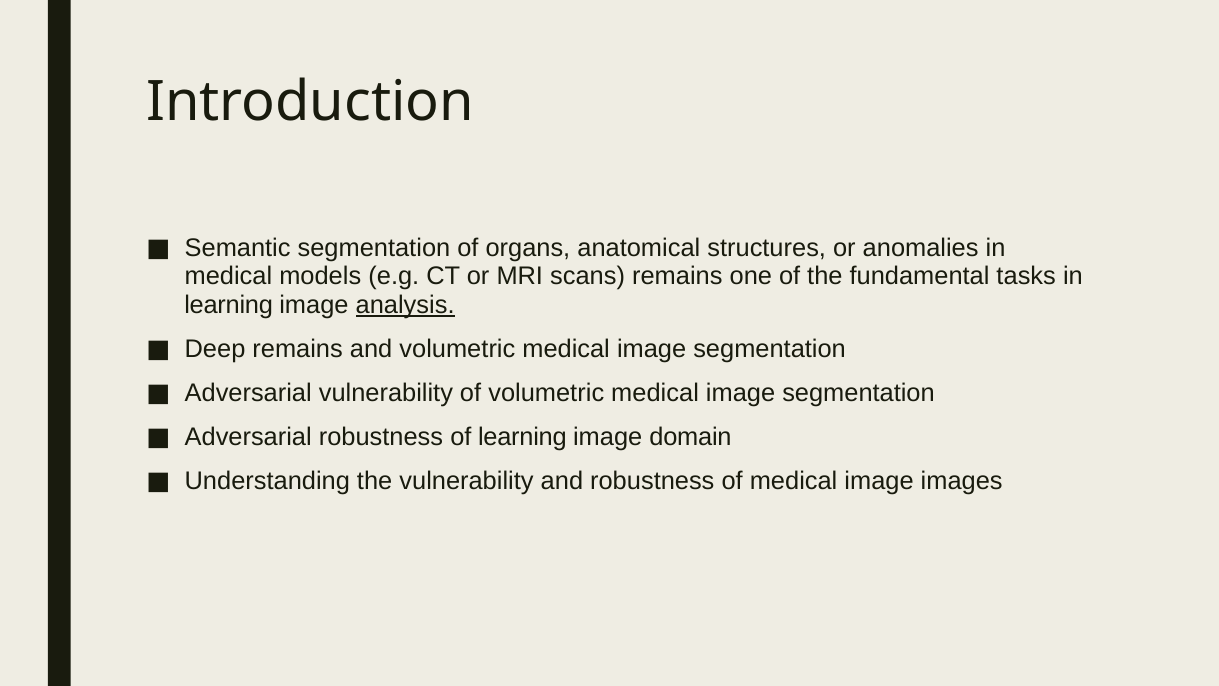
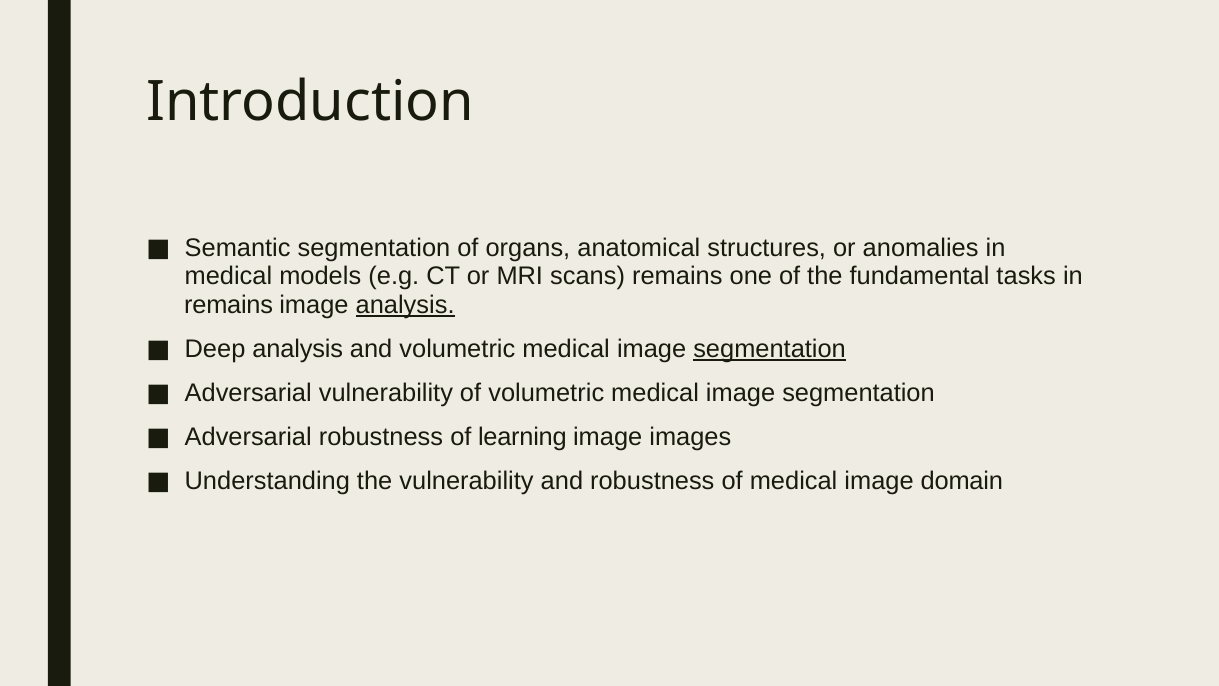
learning: learning -> remains (229, 305)
Deep remains: remains -> analysis (298, 349)
segmentation underline: none -> present (770, 349)
domain: domain -> images (690, 437)
images: images -> domain (962, 481)
